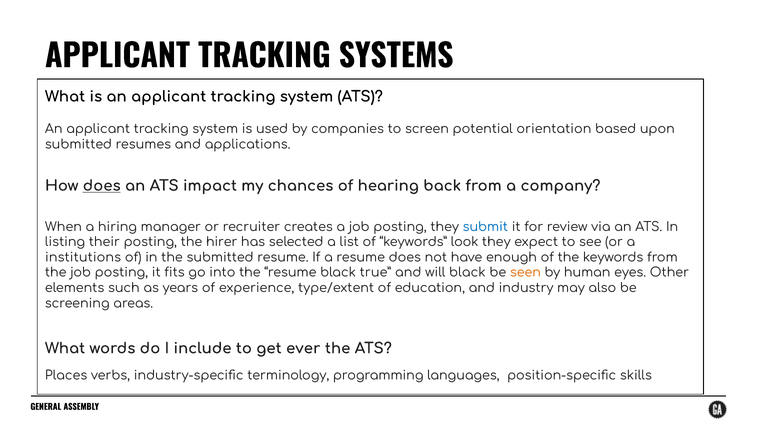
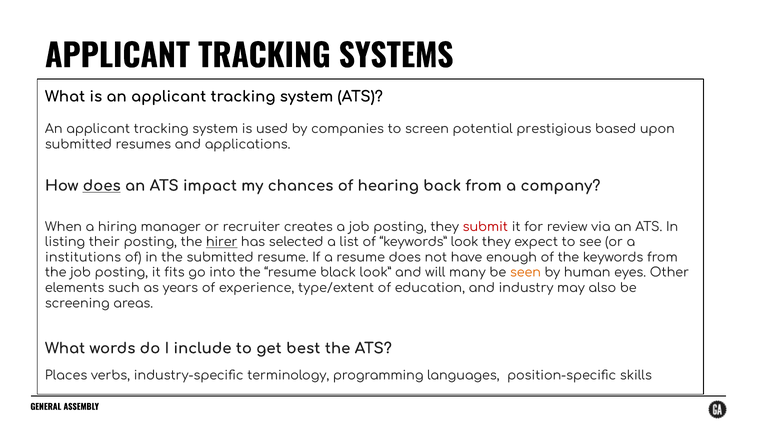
orientation: orientation -> prestigious (554, 129)
submit colour: blue -> red (485, 227)
hirer underline: none -> present (222, 242)
black true: true -> look (375, 273)
will black: black -> many (467, 273)
ever: ever -> best (303, 349)
